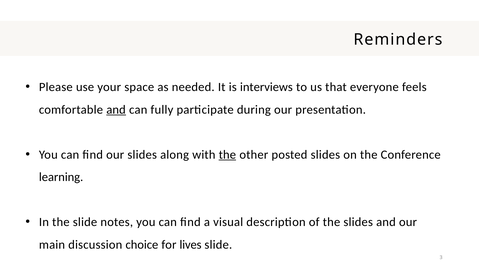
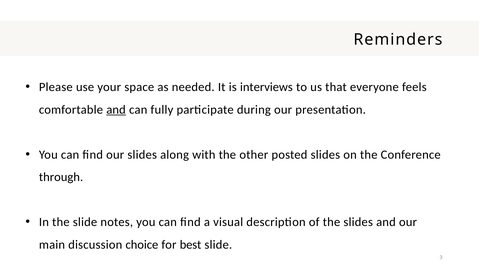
the underline: present -> none (227, 154)
learning: learning -> through (61, 177)
lives: lives -> best (191, 244)
